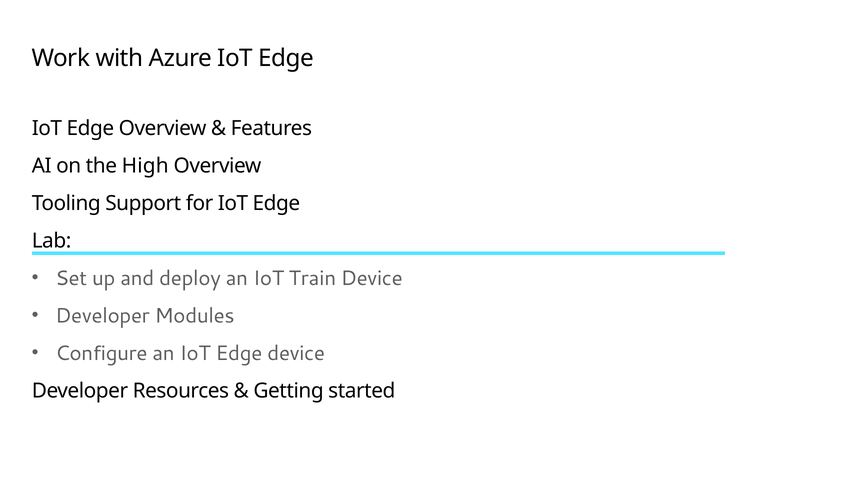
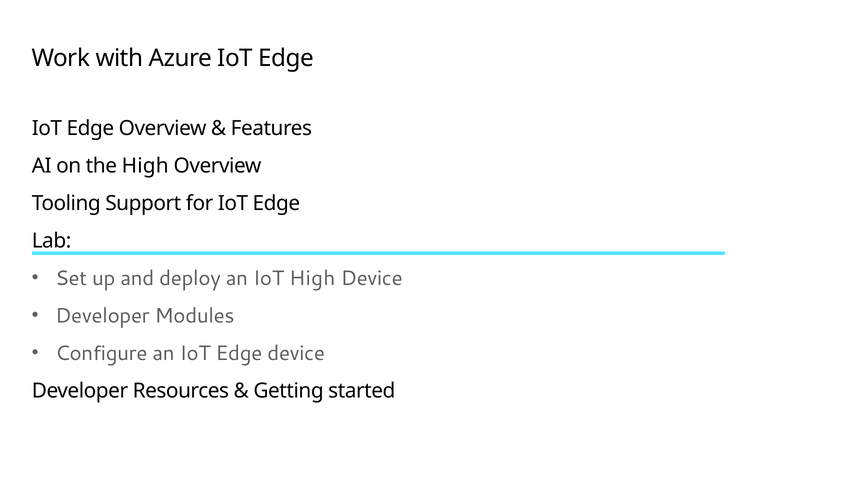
IoT Train: Train -> High (312, 278)
